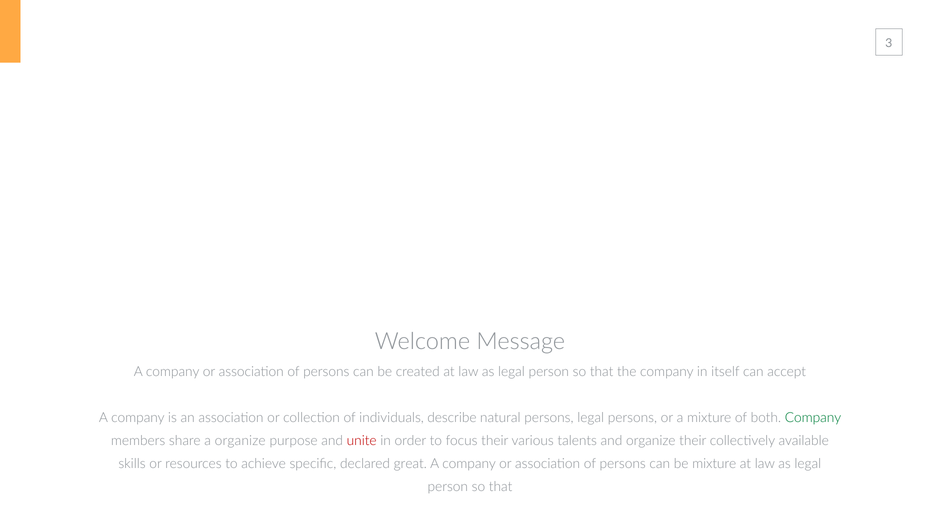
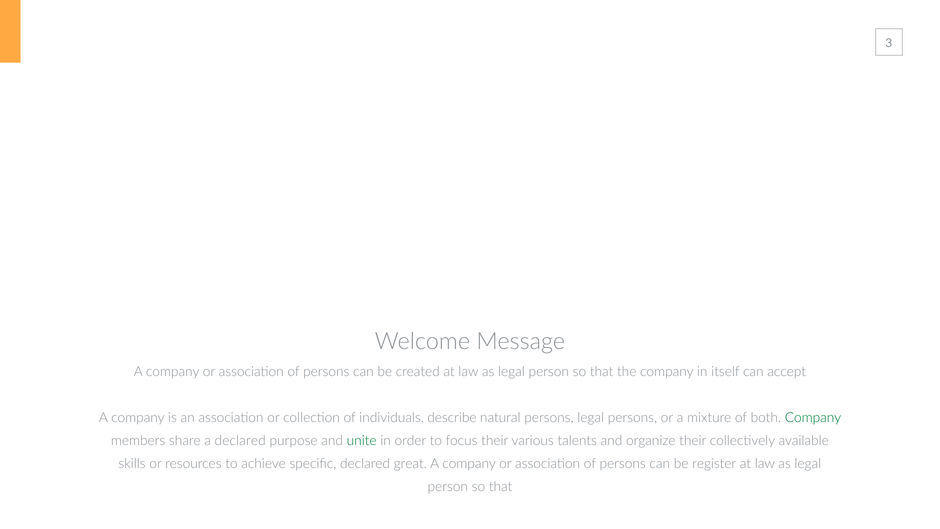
a organize: organize -> declared (240, 441)
unite colour: red -> green (362, 441)
be mixture: mixture -> register (714, 464)
